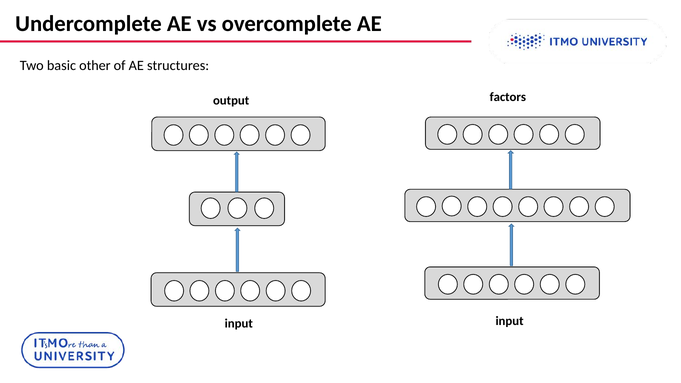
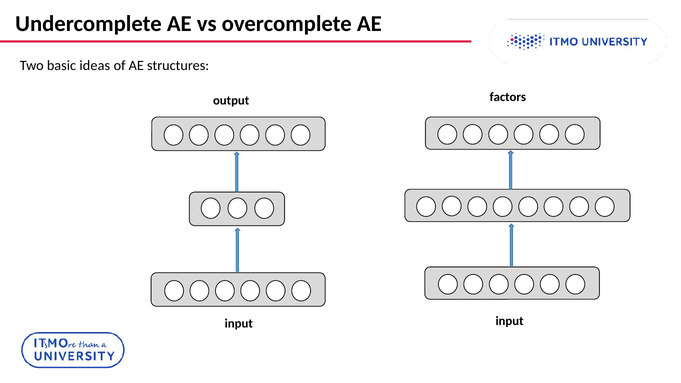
other: other -> ideas (95, 66)
